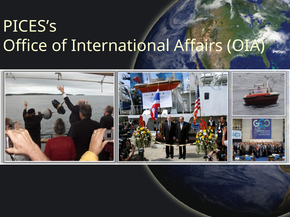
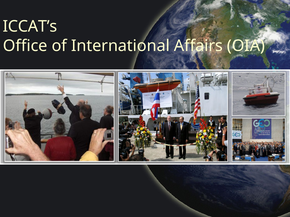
PICES’s: PICES’s -> ICCAT’s (30, 26)
